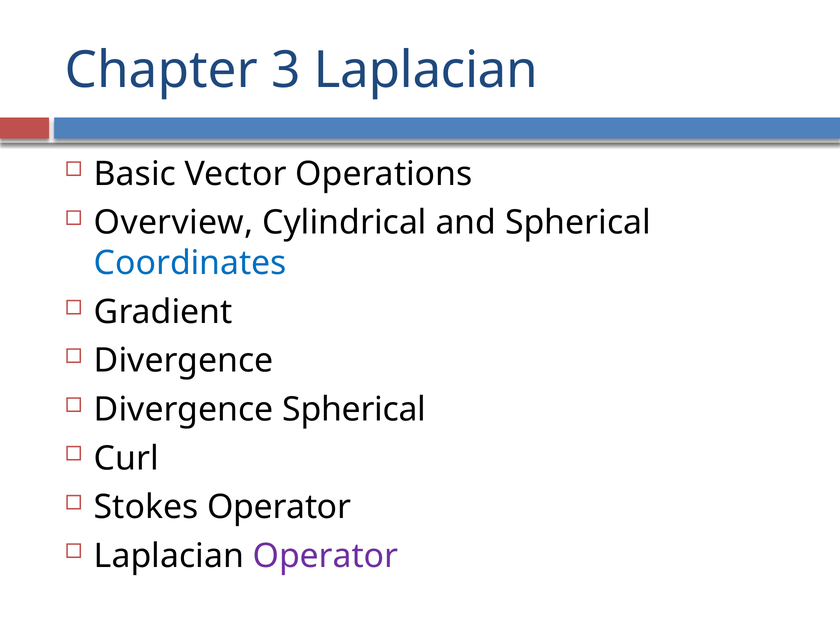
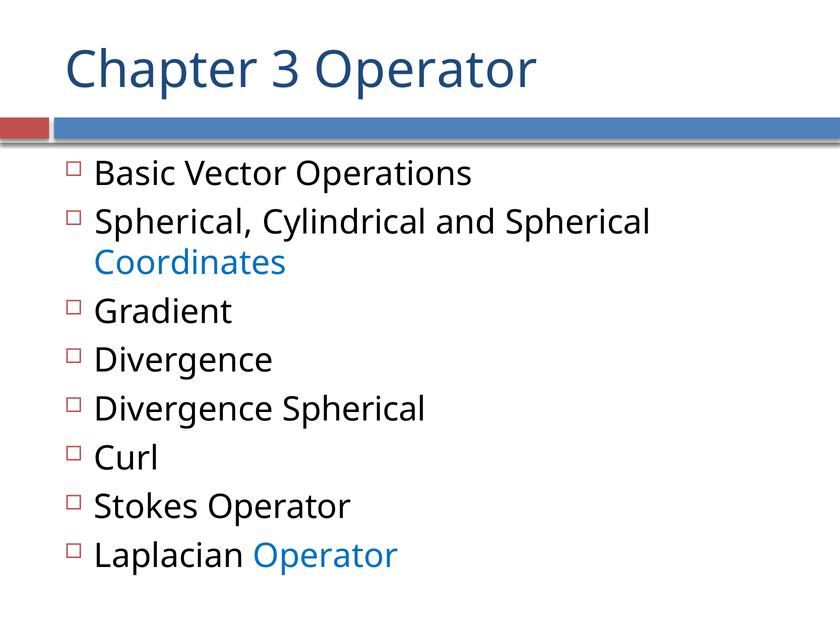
3 Laplacian: Laplacian -> Operator (426, 70)
Overview: Overview -> Spherical (174, 223)
Operator colour: purple -> blue (326, 556)
